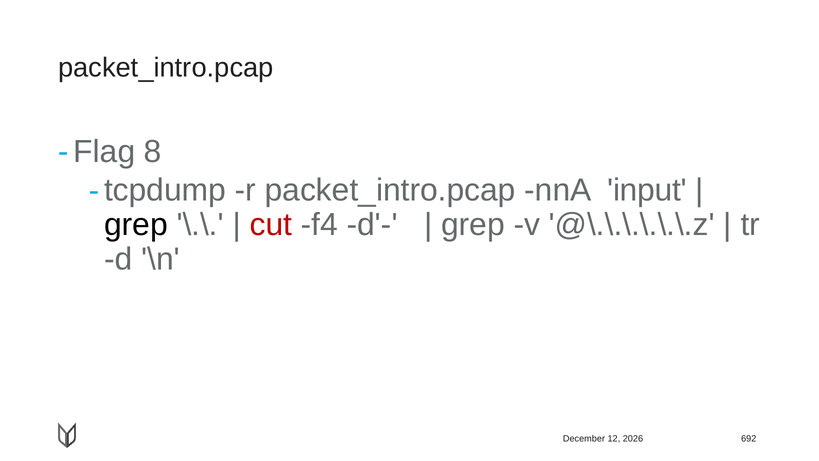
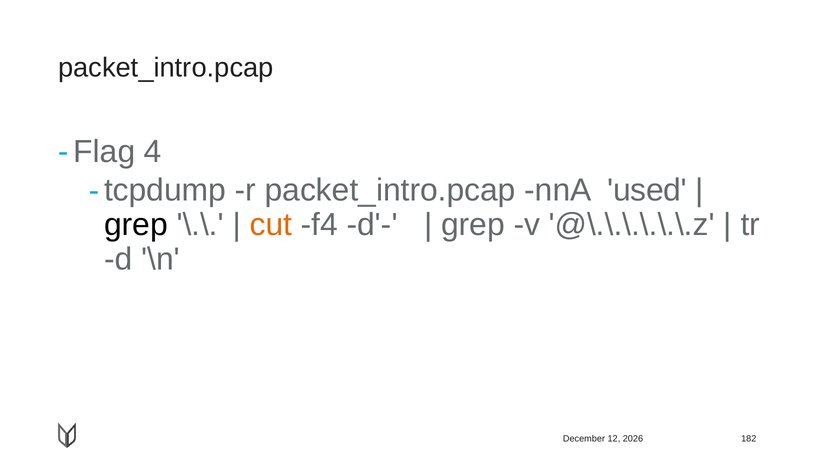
8: 8 -> 4 (153, 152)
input: input -> used (647, 190)
cut colour: red -> orange (271, 225)
692: 692 -> 182 (749, 439)
